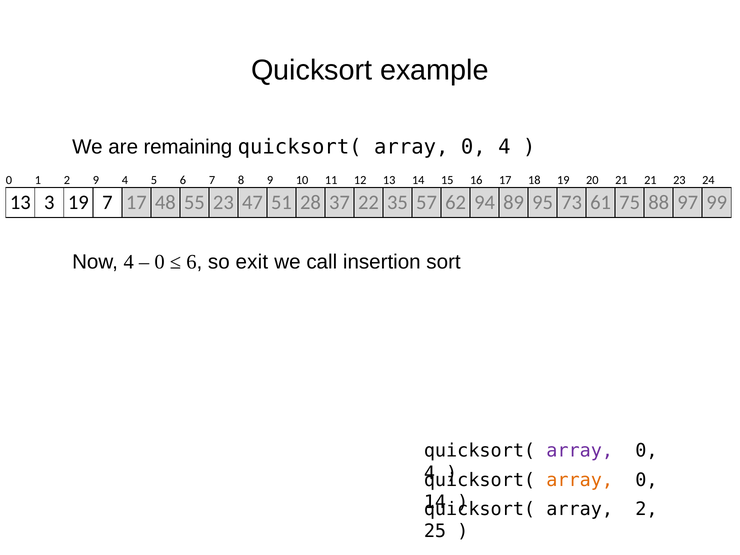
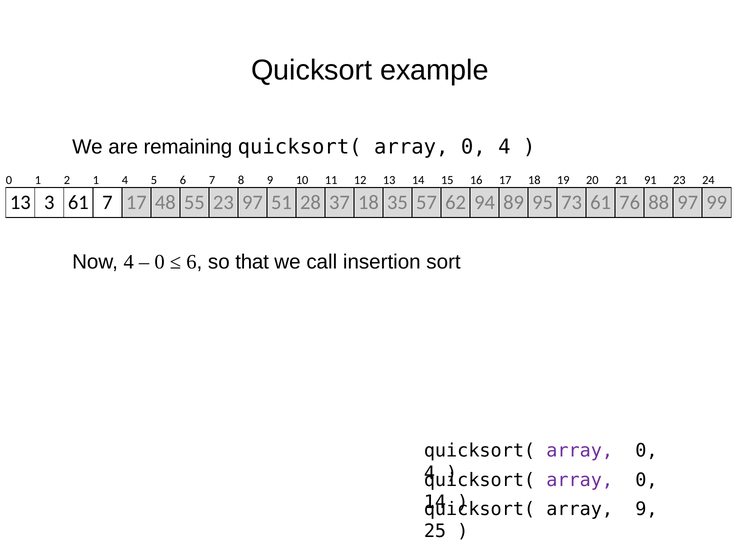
2 9: 9 -> 1 (96, 180)
21 21: 21 -> 91 (650, 180)
3 19: 19 -> 61 (78, 203)
23 47: 47 -> 97 (252, 203)
37 22: 22 -> 18 (368, 203)
75: 75 -> 76 (630, 203)
exit: exit -> that (252, 262)
array colour: orange -> purple (580, 480)
array 2: 2 -> 9 (646, 509)
